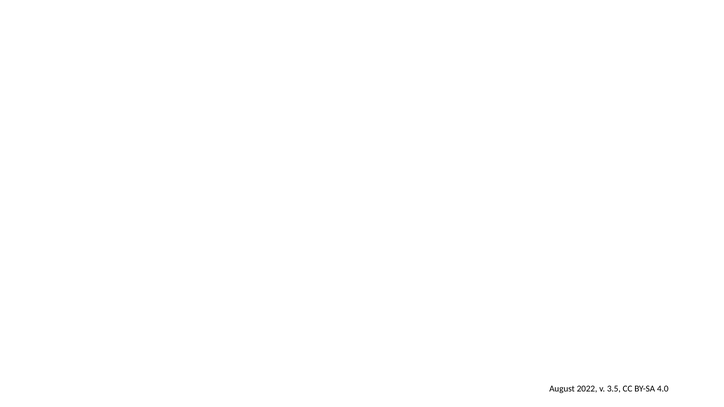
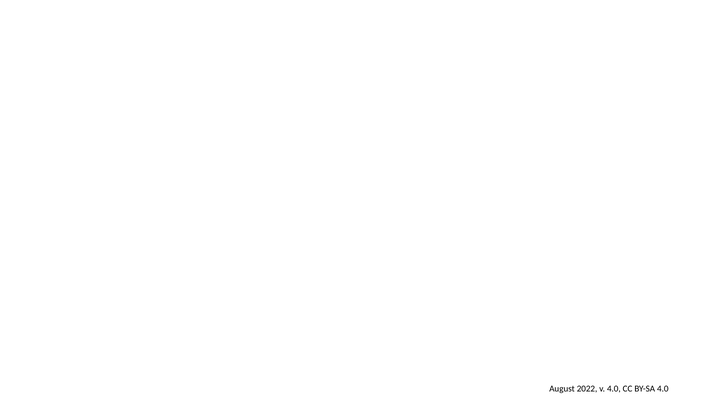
v 3.5: 3.5 -> 4.0 (614, 389)
